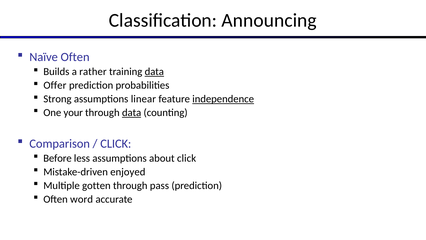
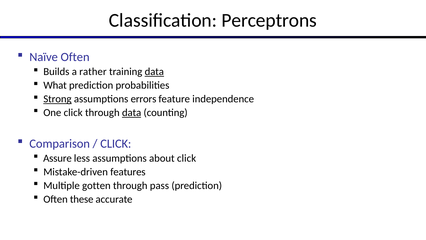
Announcing: Announcing -> Perceptrons (269, 20)
Offer: Offer -> What (55, 85)
Strong underline: none -> present (57, 99)
linear: linear -> errors (144, 99)
independence underline: present -> none (223, 99)
One your: your -> click (73, 113)
Before: Before -> Assure (57, 158)
enjoyed: enjoyed -> features (128, 172)
word: word -> these (82, 199)
